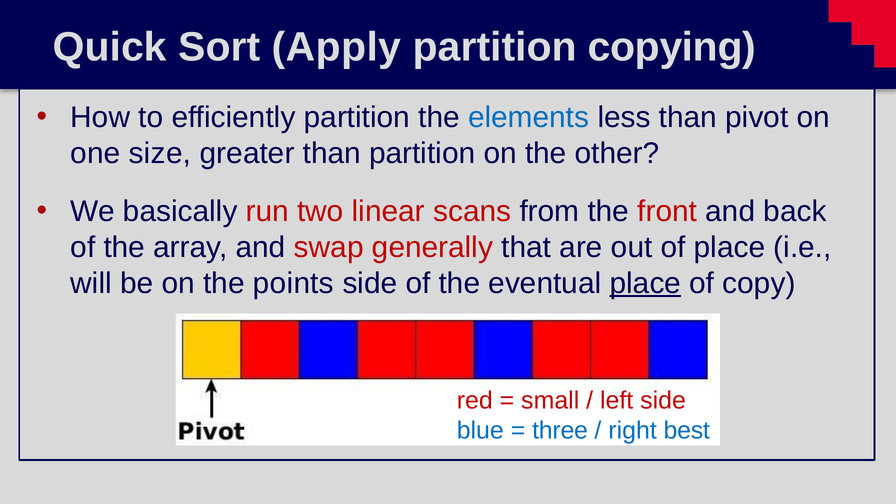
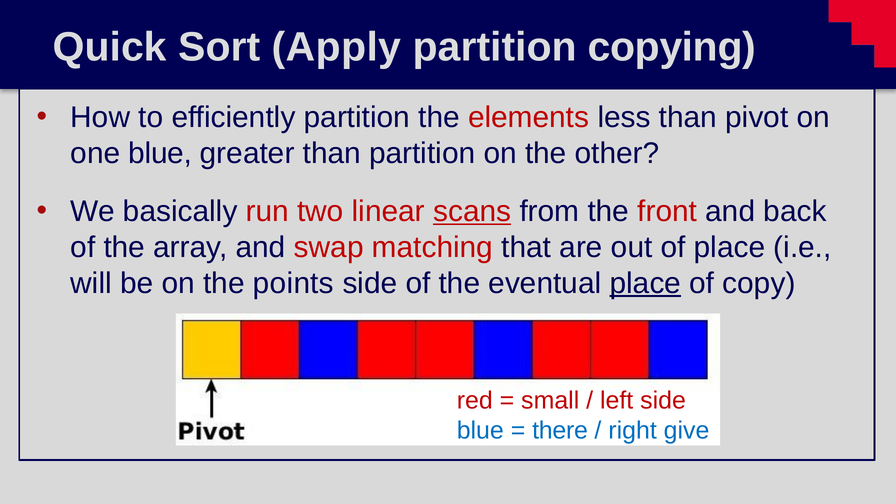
elements colour: blue -> red (529, 117)
one size: size -> blue (160, 153)
scans underline: none -> present (472, 211)
generally: generally -> matching (432, 247)
three: three -> there (560, 431)
best: best -> give (687, 431)
